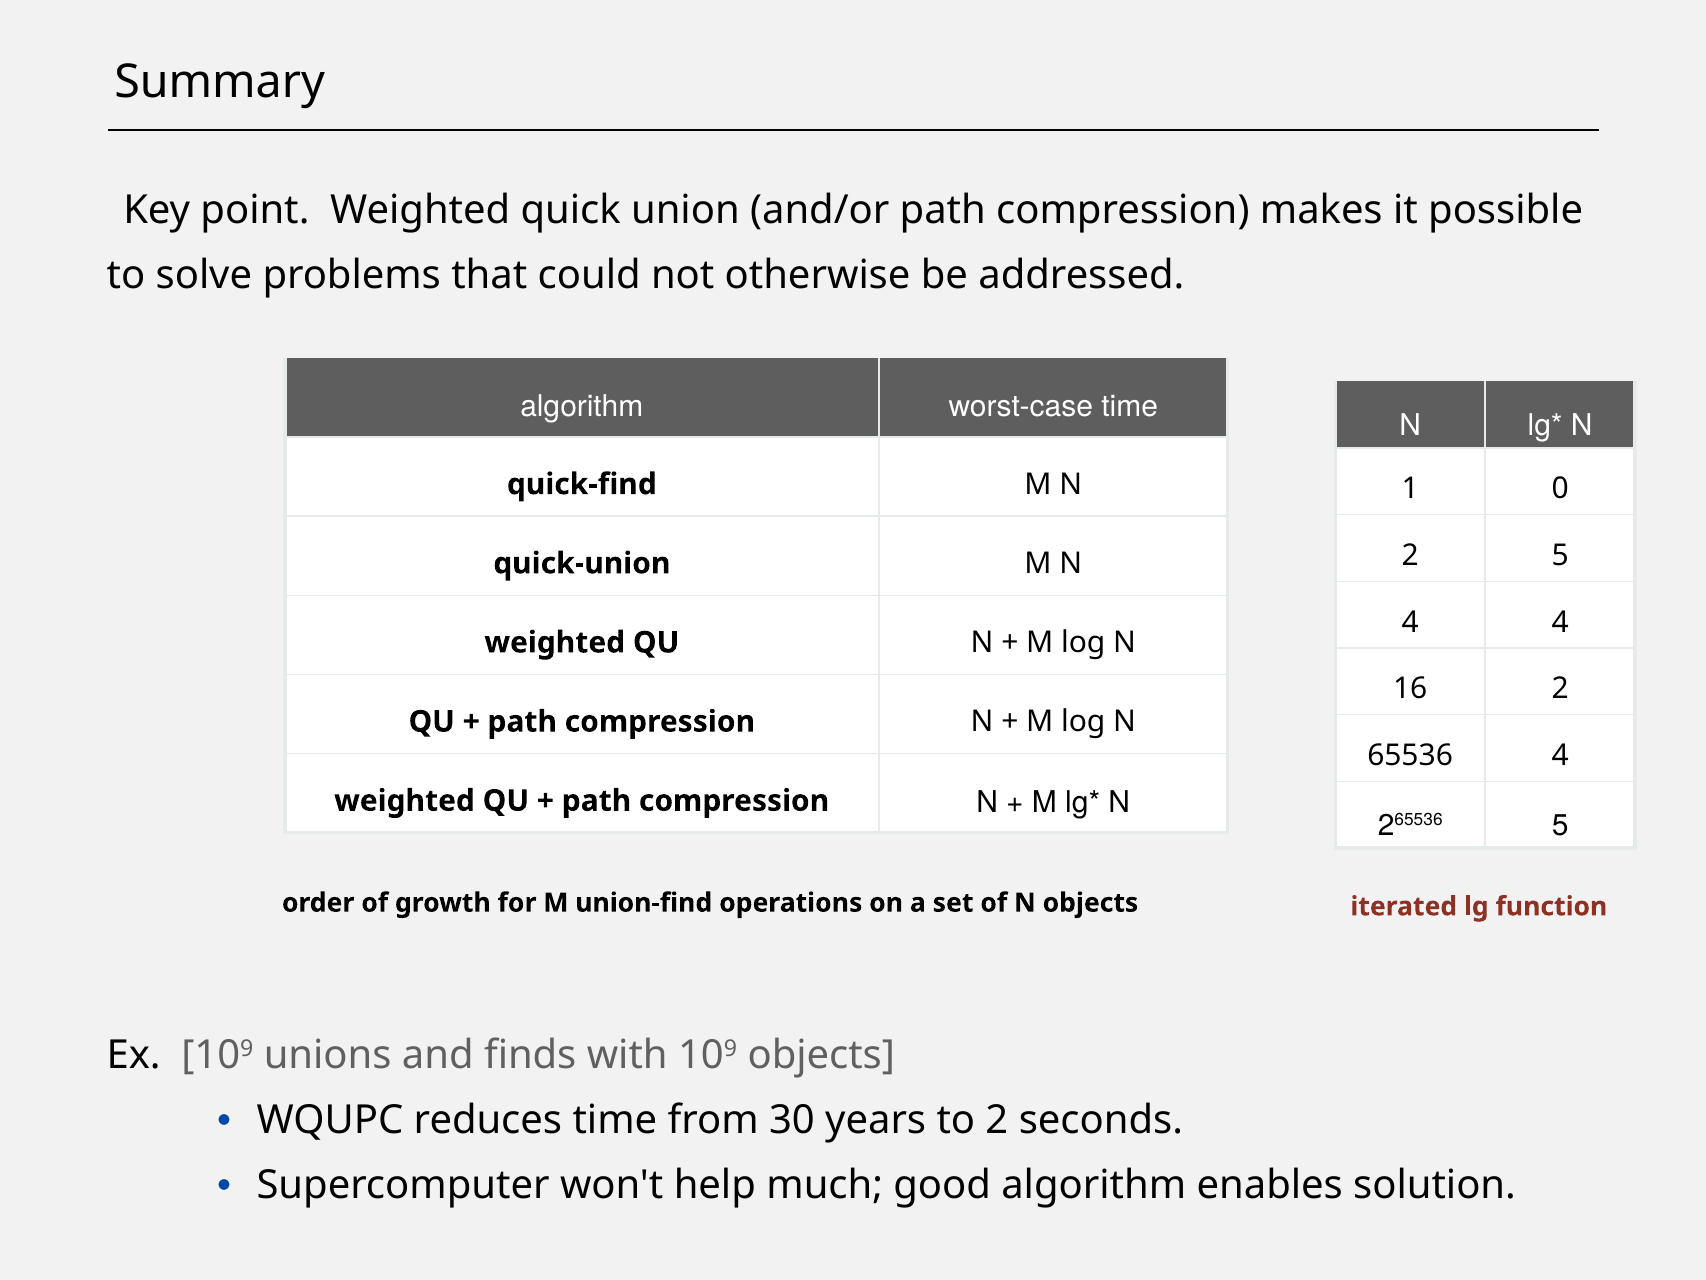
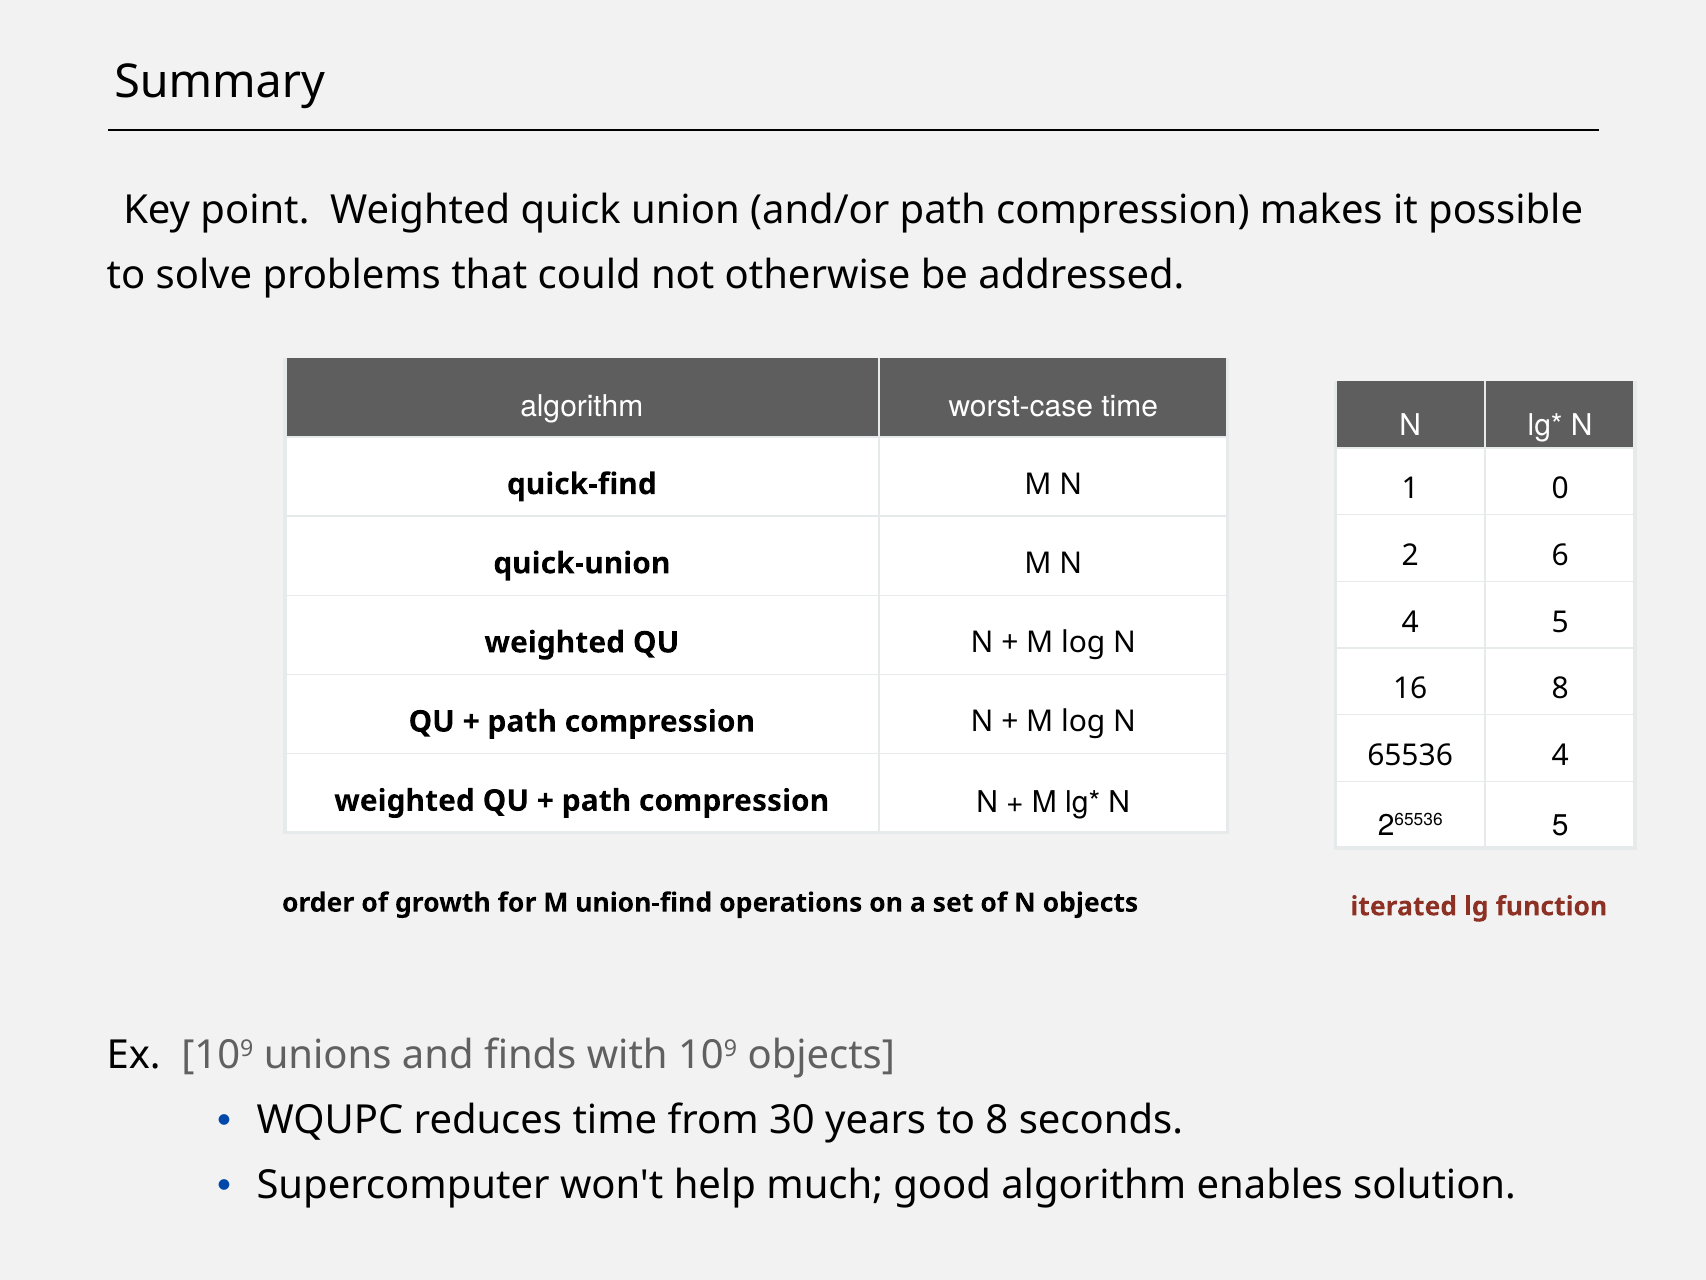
2 5: 5 -> 6 (1560, 555)
4 4: 4 -> 5 (1560, 622)
16 2: 2 -> 8 (1560, 689)
to 2: 2 -> 8 (997, 1120)
